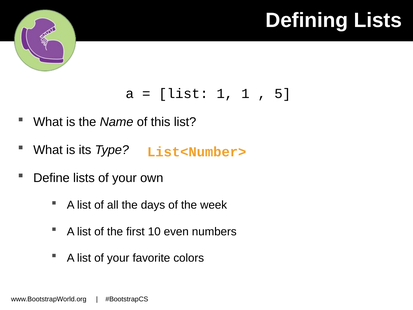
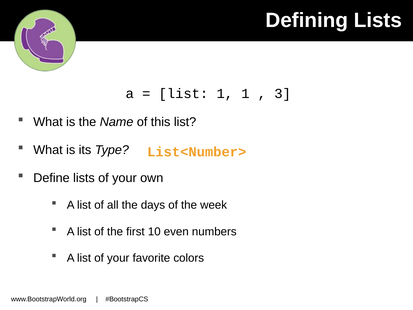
5: 5 -> 3 (283, 93)
